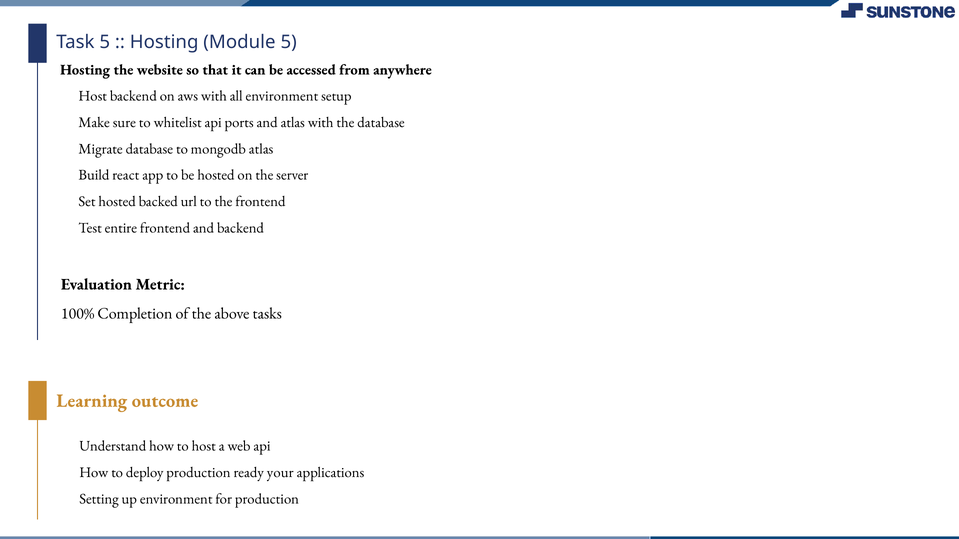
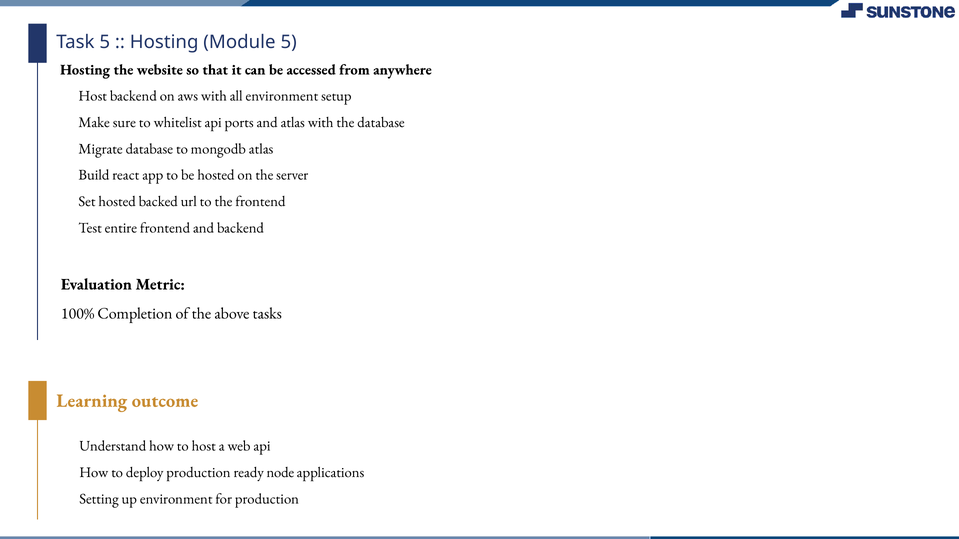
your: your -> node (280, 473)
